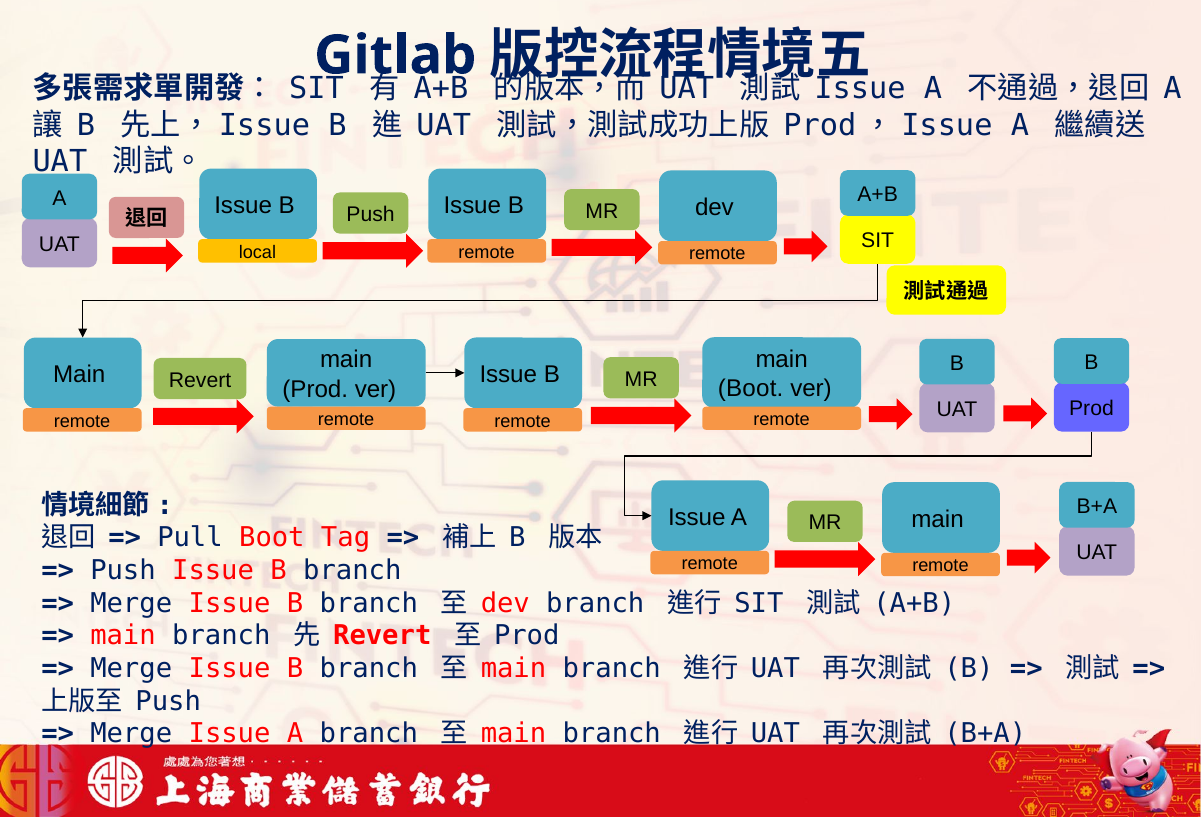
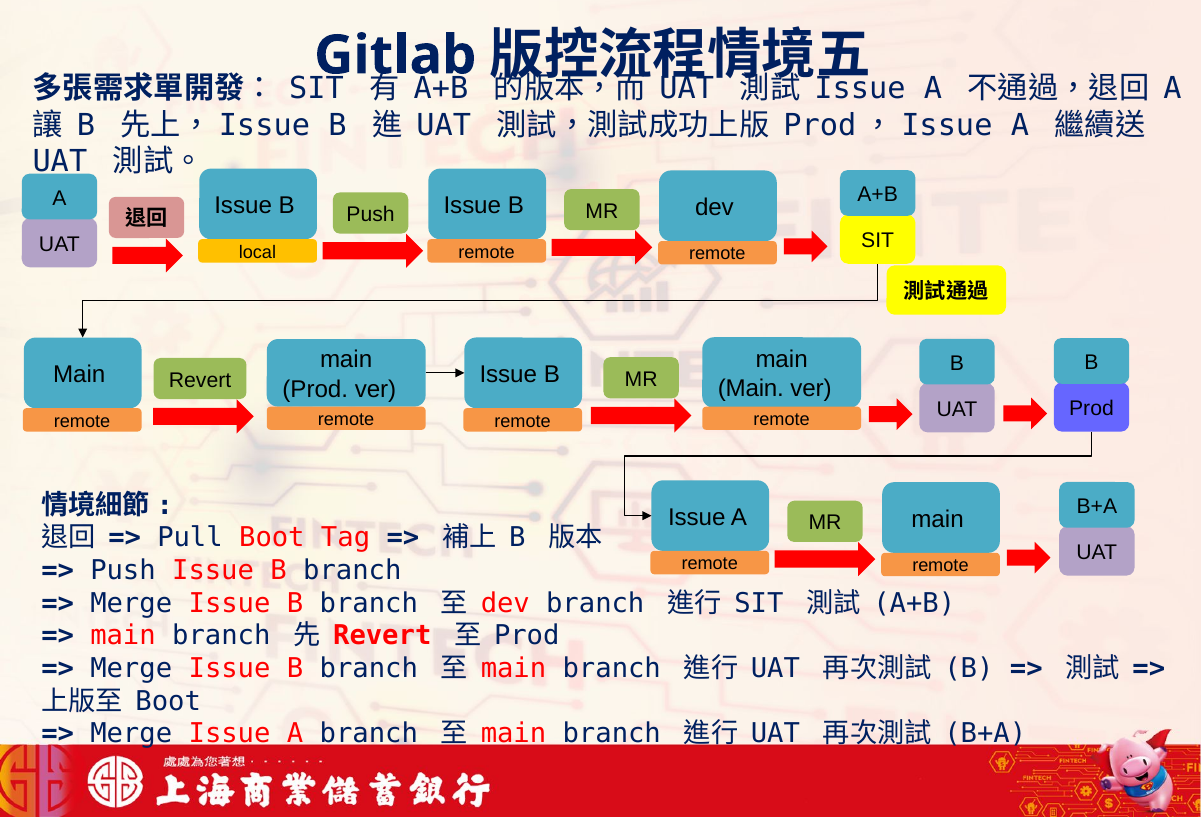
Boot: Boot -> Main (751, 389)
Push: Push -> Boot (168, 701)
